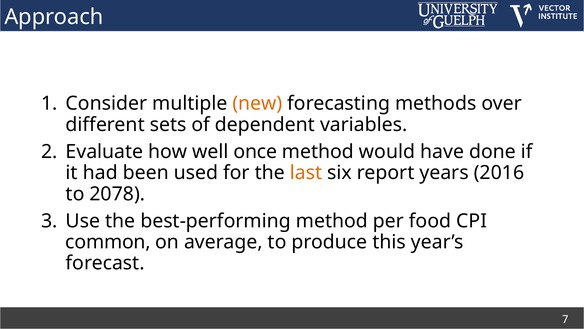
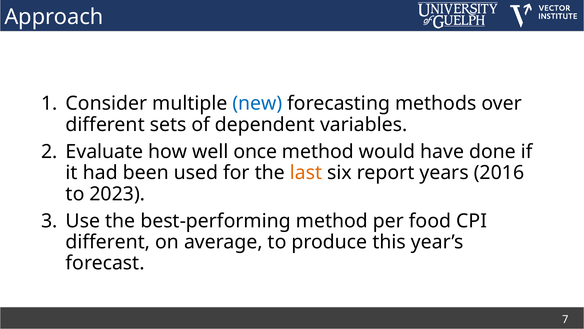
new colour: orange -> blue (257, 103)
2078: 2078 -> 2023 (117, 194)
common: common -> different (108, 242)
